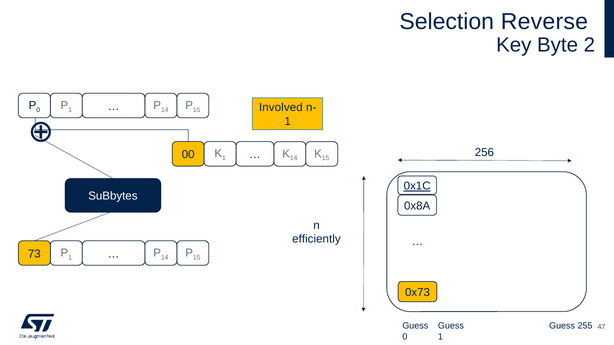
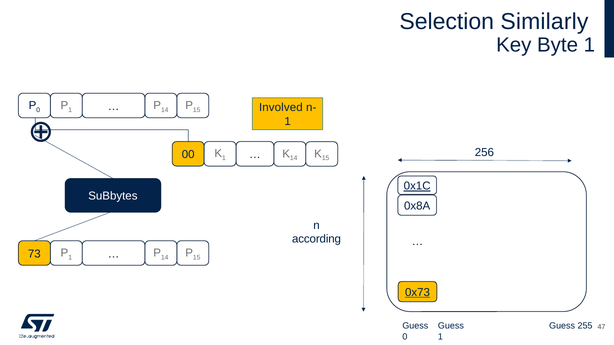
Reverse: Reverse -> Similarly (544, 22)
Byte 2: 2 -> 1 (589, 45)
efficiently: efficiently -> according (317, 239)
0x73 underline: none -> present (417, 293)
